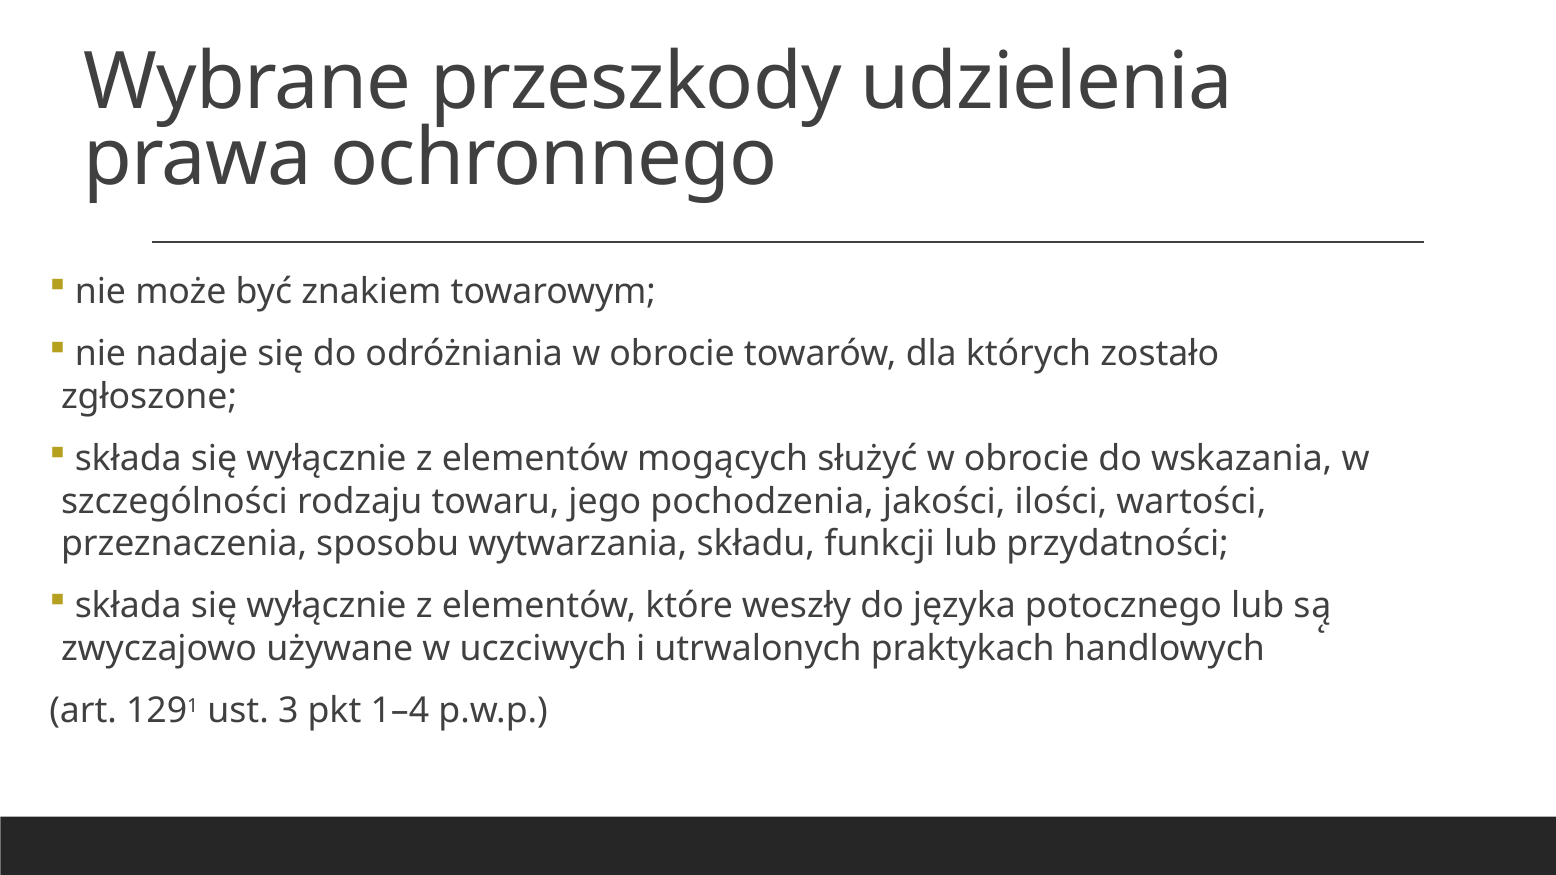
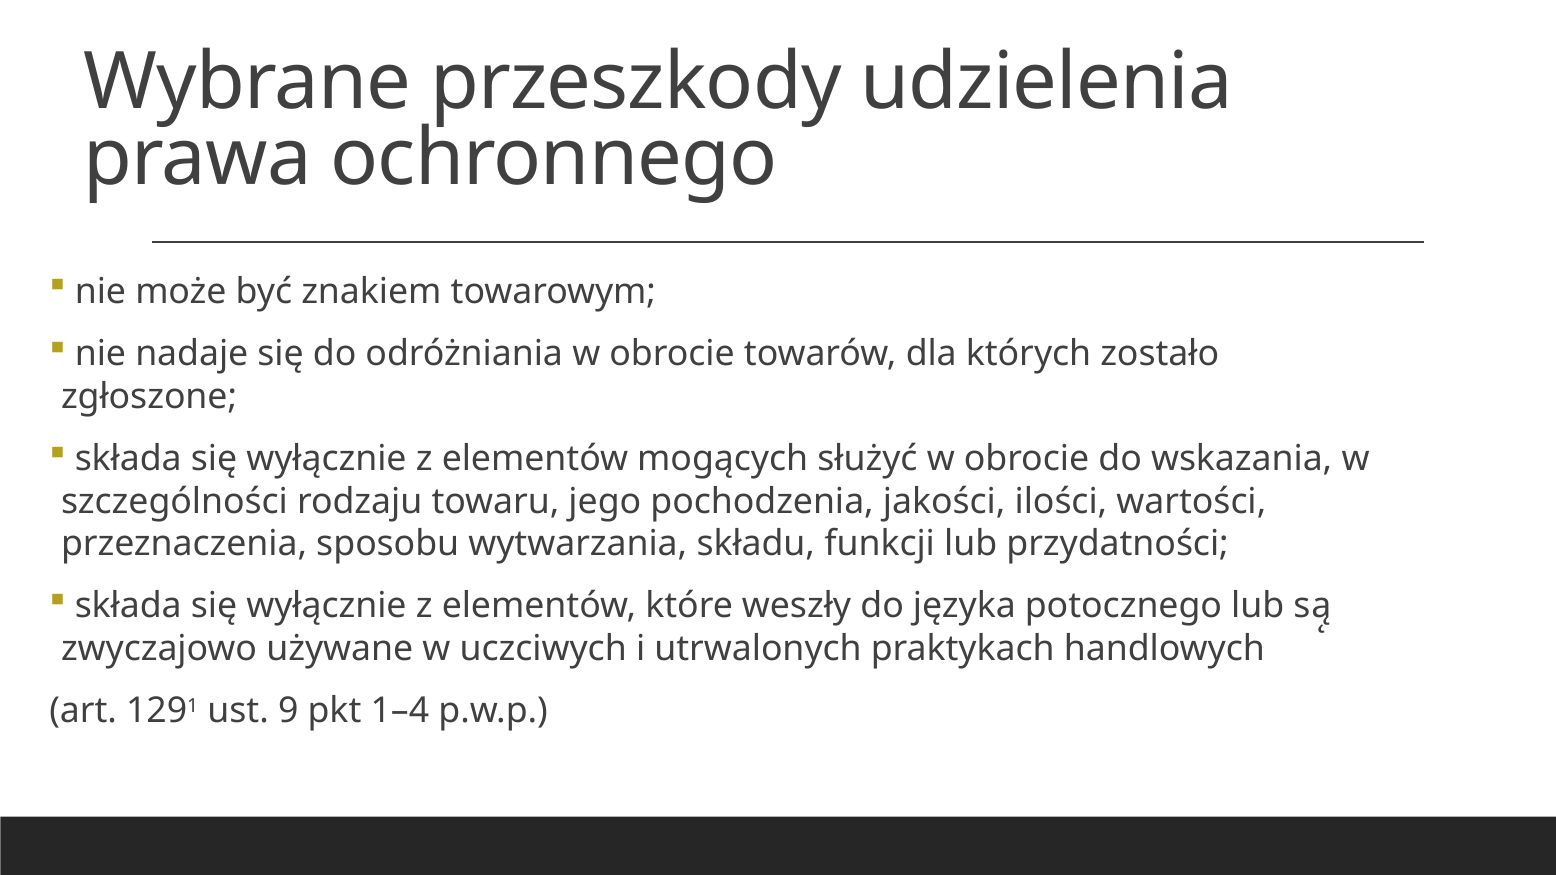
3: 3 -> 9 (288, 711)
